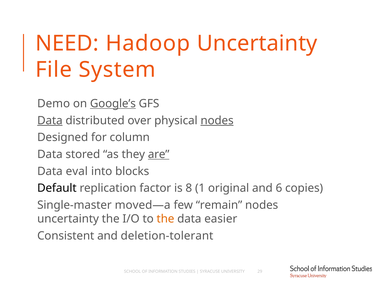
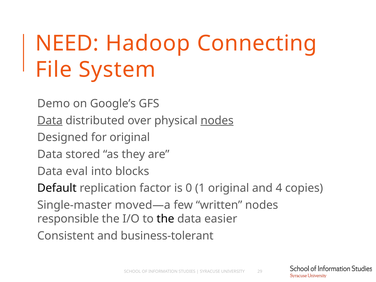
Hadoop Uncertainty: Uncertainty -> Connecting (257, 43)
Google’s underline: present -> none (113, 104)
for column: column -> original (130, 137)
are underline: present -> none (159, 154)
8: 8 -> 0 (189, 188)
6: 6 -> 4 (279, 188)
remain: remain -> written (219, 205)
uncertainty: uncertainty -> responsible (68, 219)
the colour: orange -> black (165, 219)
deletion-tolerant: deletion-tolerant -> business-tolerant (167, 236)
